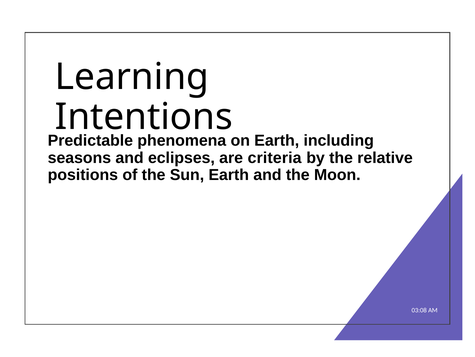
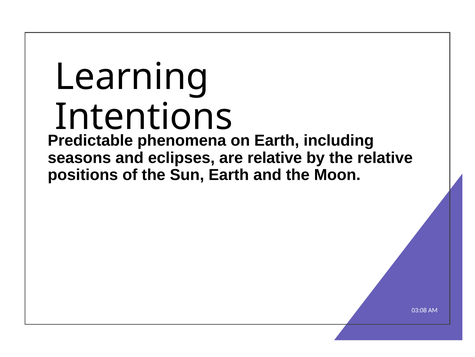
are criteria: criteria -> relative (275, 157)
